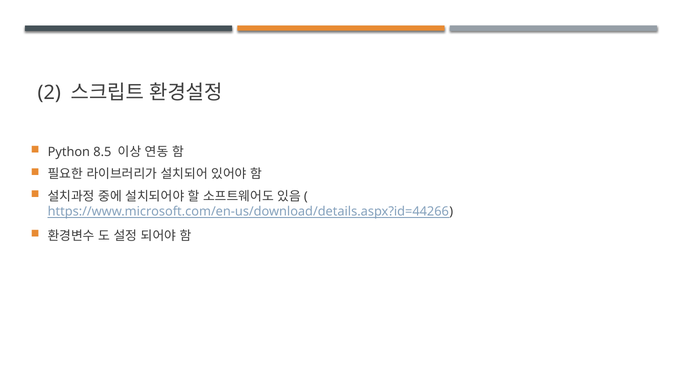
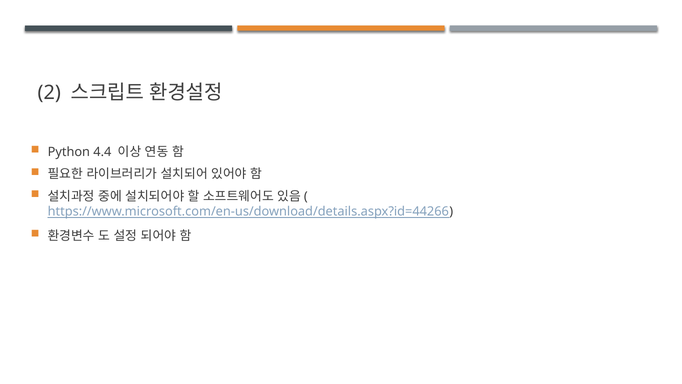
8.5: 8.5 -> 4.4 (102, 152)
